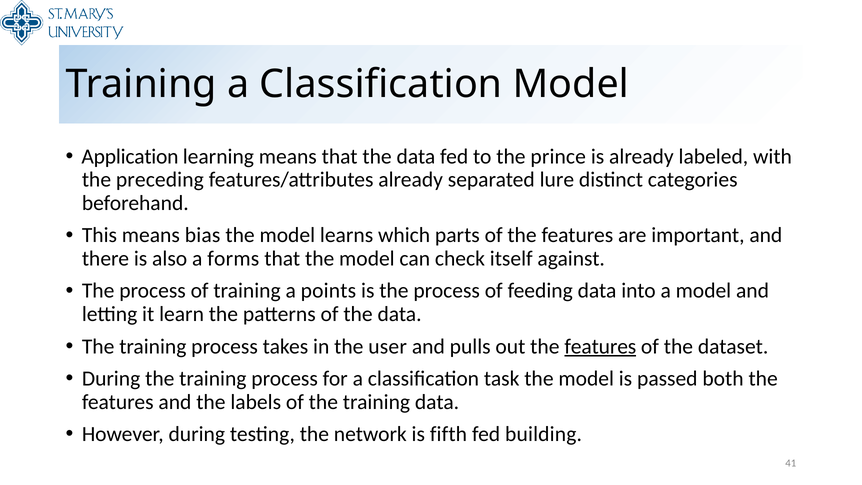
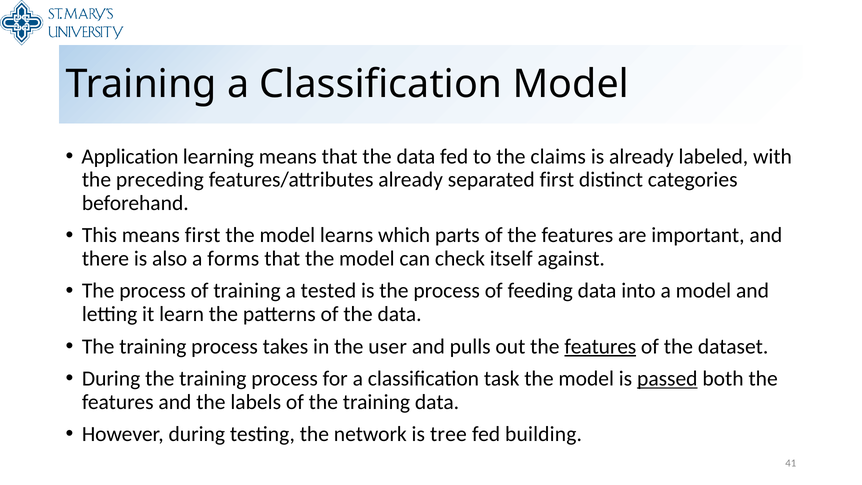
prince: prince -> claims (558, 156)
separated lure: lure -> first (557, 180)
means bias: bias -> first (203, 235)
points: points -> tested (328, 291)
passed underline: none -> present (667, 379)
fifth: fifth -> tree (448, 434)
